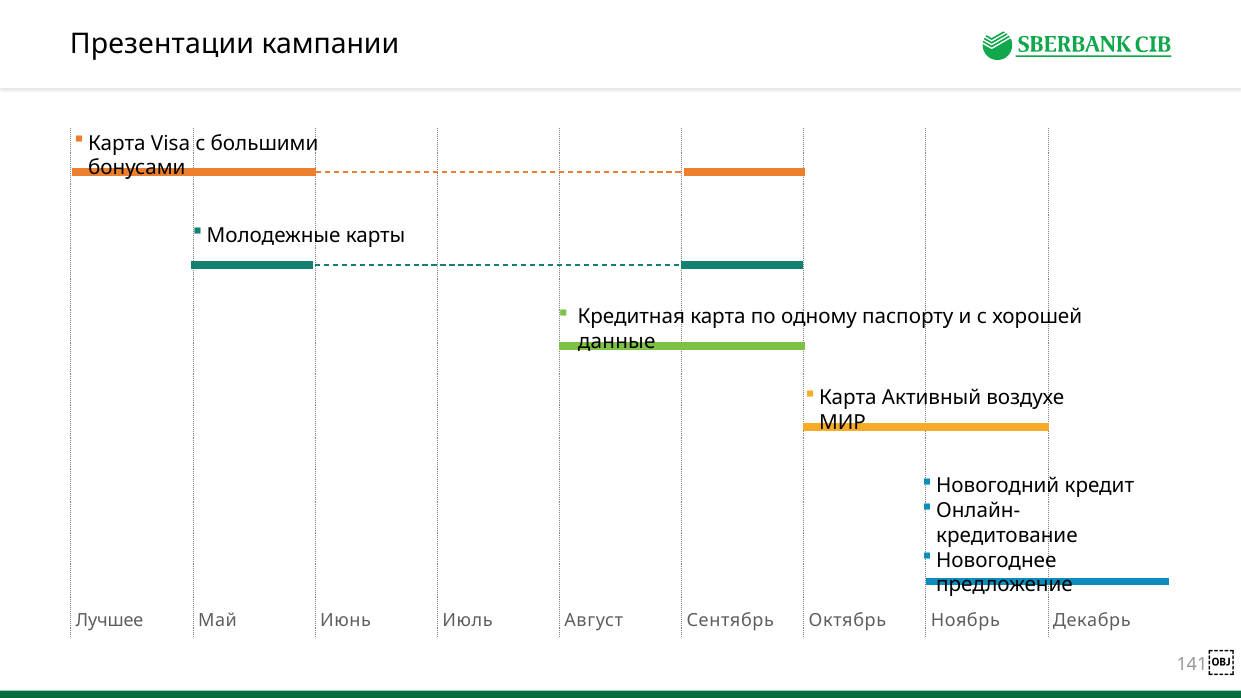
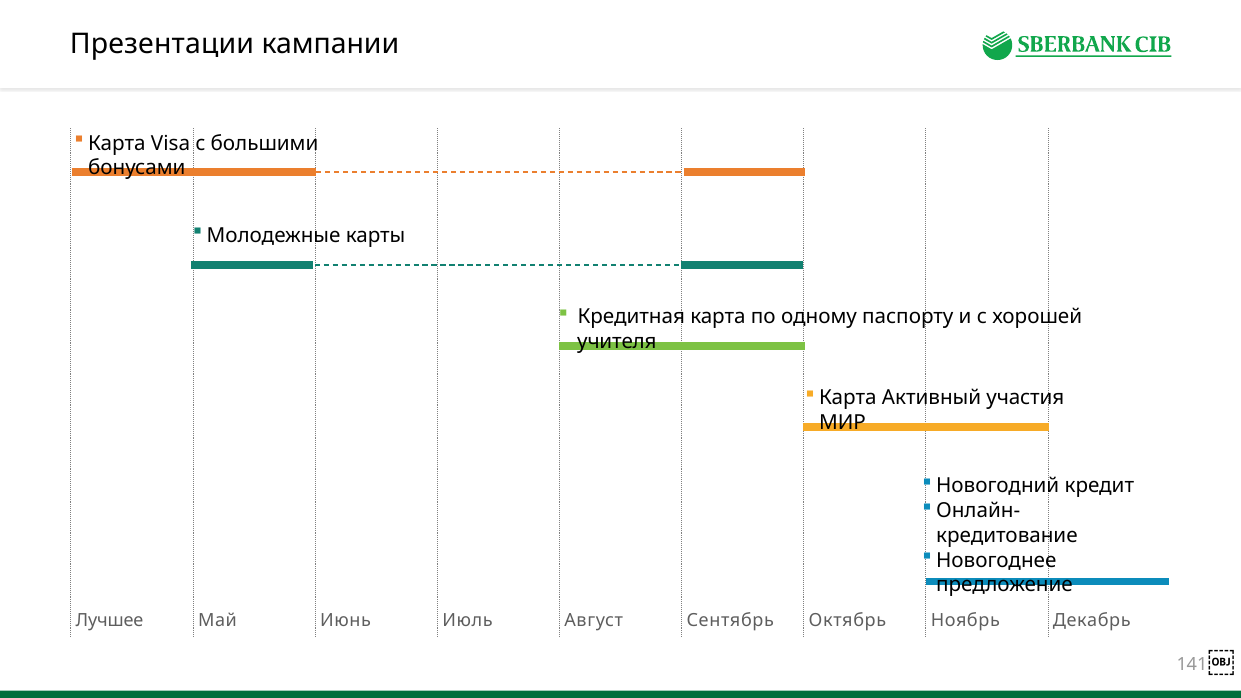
данные: данные -> учителя (617, 342)
воздухе: воздухе -> участия (1025, 398)
